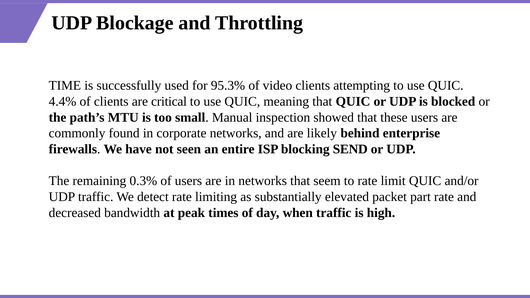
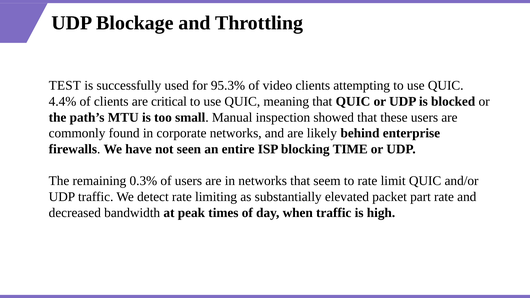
TIME: TIME -> TEST (65, 86)
SEND: SEND -> TIME (350, 149)
